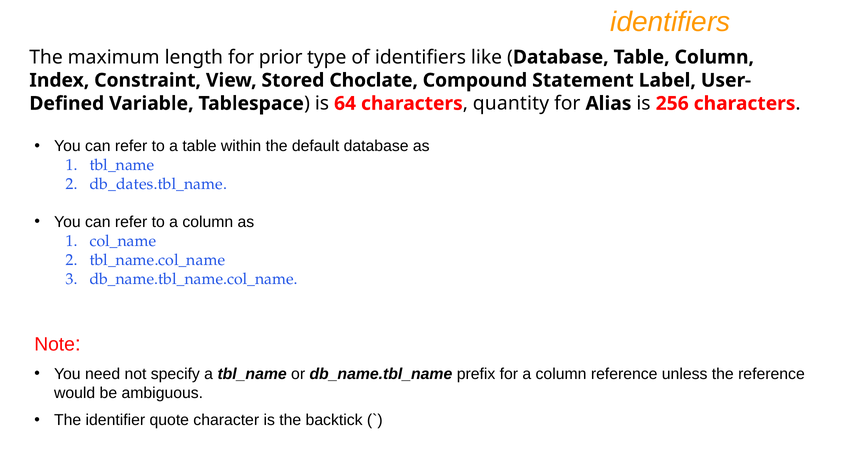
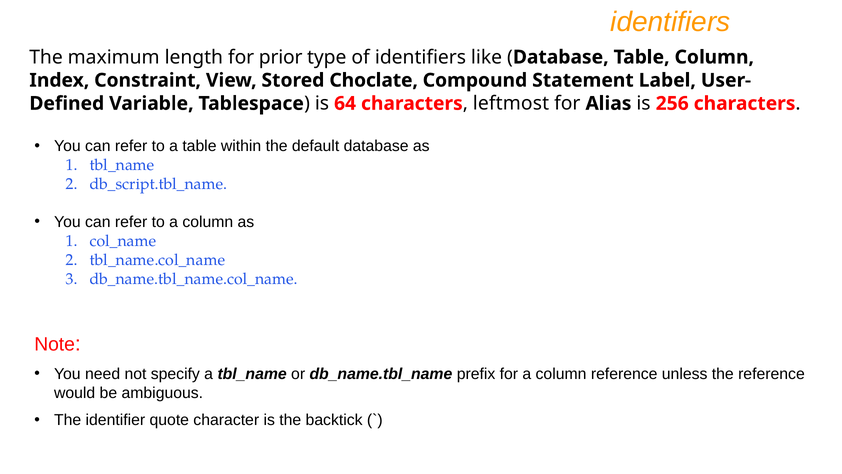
quantity: quantity -> leftmost (511, 103)
db_dates.tbl_name: db_dates.tbl_name -> db_script.tbl_name (158, 184)
